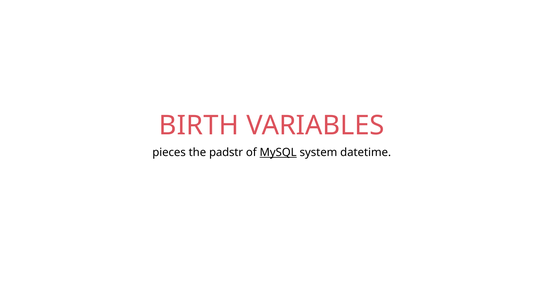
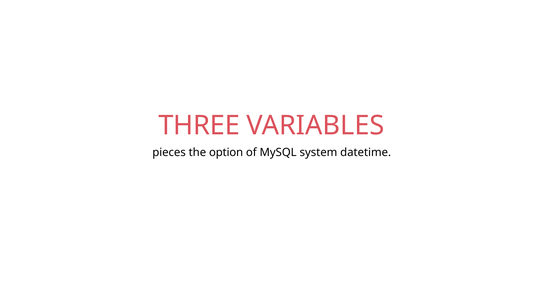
BIRTH: BIRTH -> THREE (199, 125)
padstr: padstr -> option (226, 152)
MySQL underline: present -> none (278, 152)
